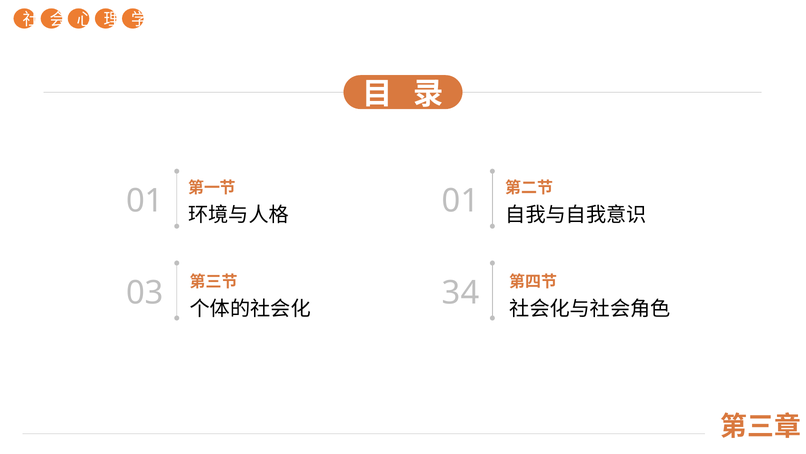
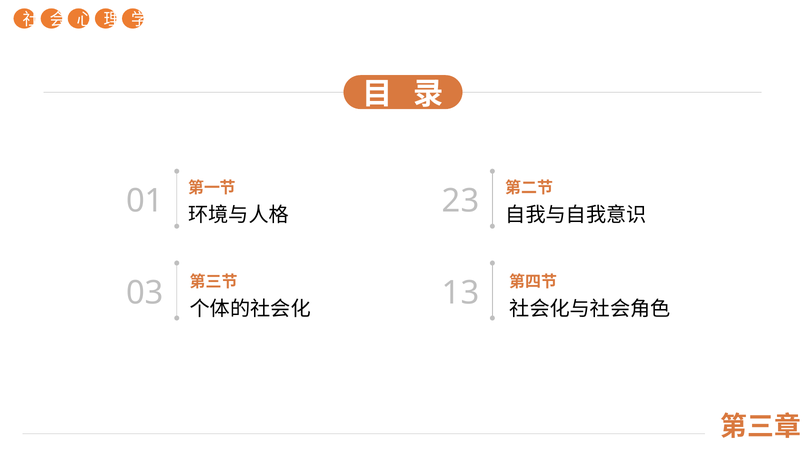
01: 01 -> 23 (461, 201)
34: 34 -> 13 (461, 292)
